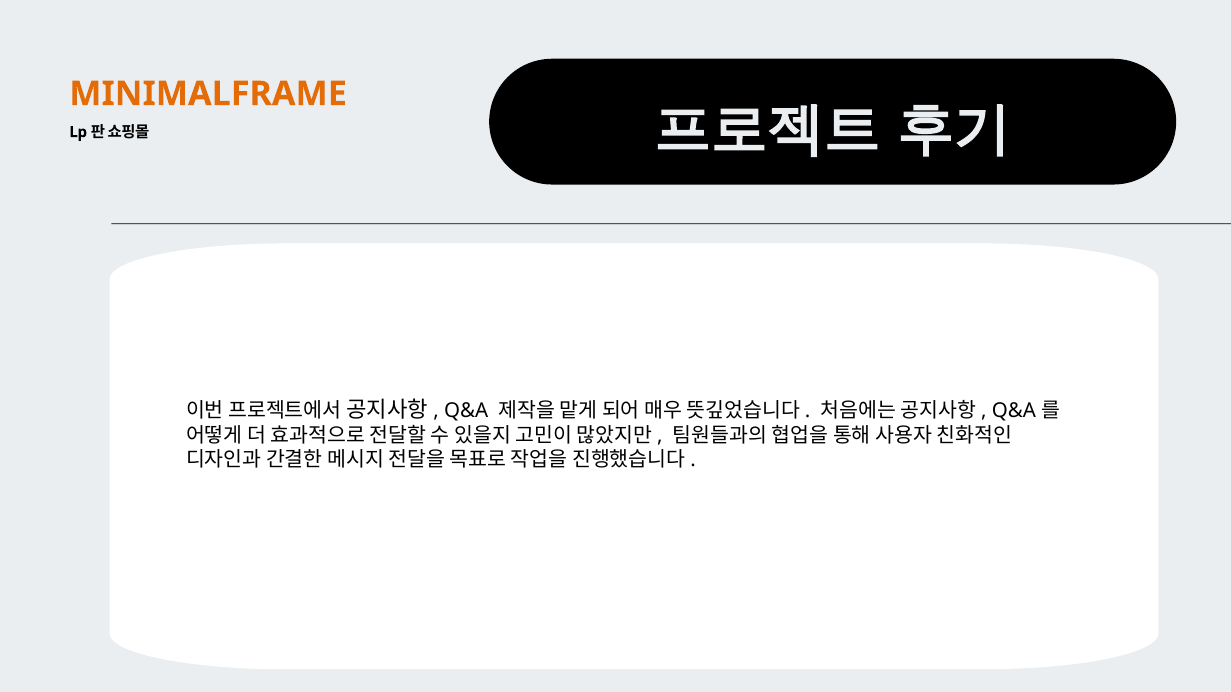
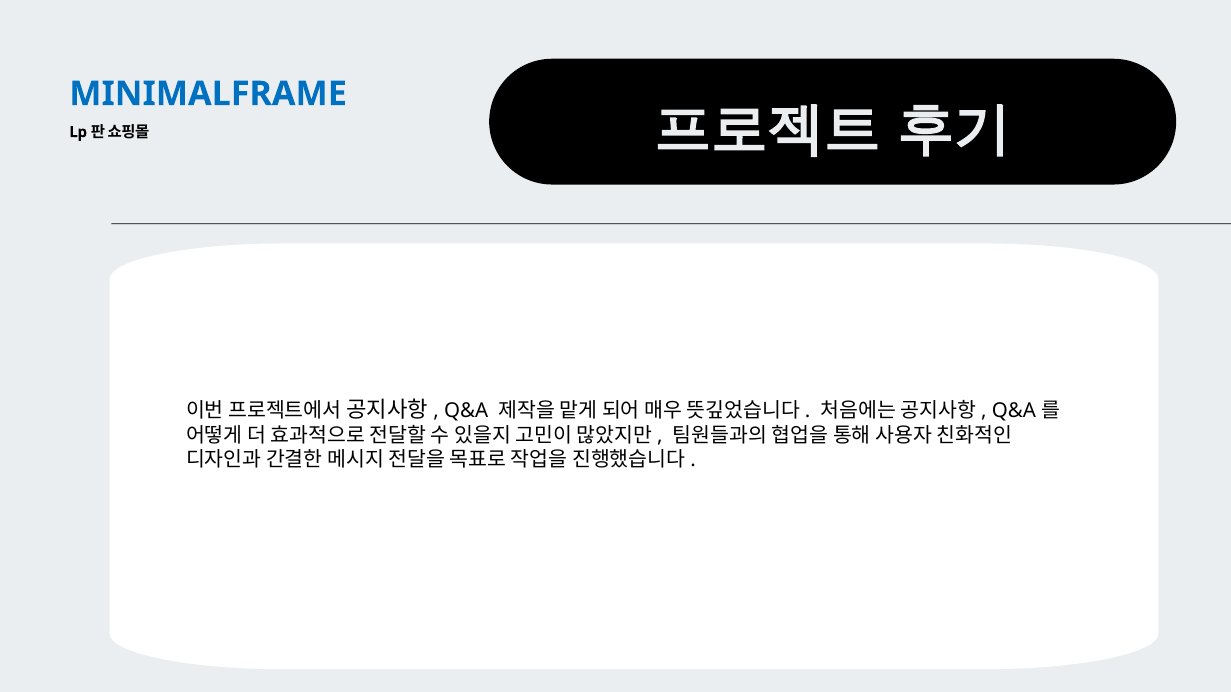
MINIMALFRAME colour: orange -> blue (208, 94)
